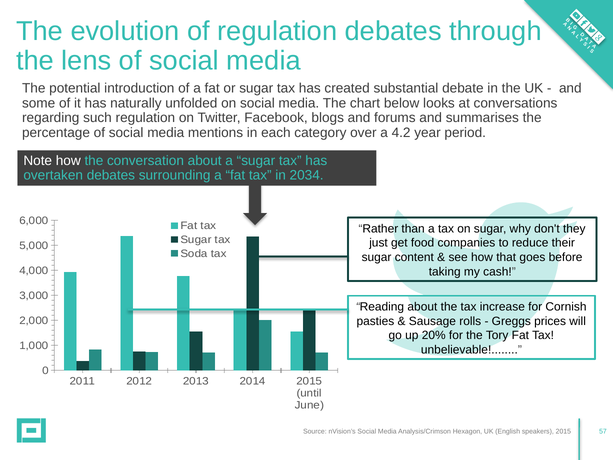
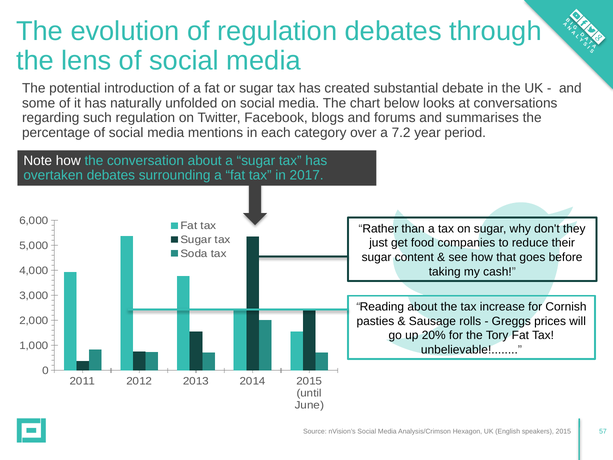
4.2: 4.2 -> 7.2 (401, 133)
2034: 2034 -> 2017 (307, 175)
